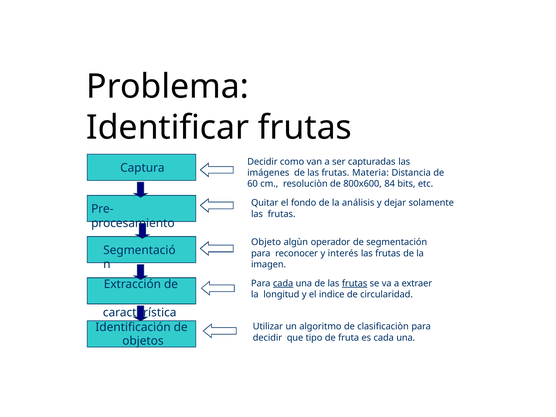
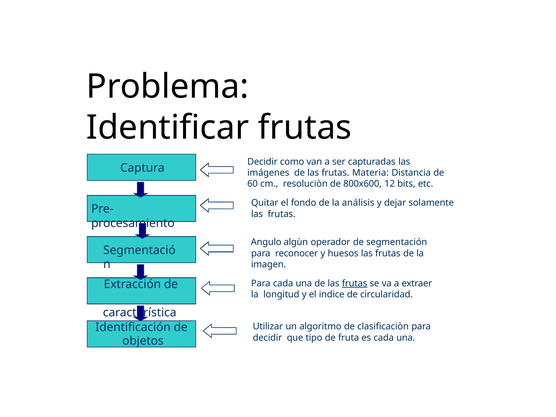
84: 84 -> 12 (390, 184)
Objeto: Objeto -> Angulo (266, 242)
interés: interés -> huesos (343, 253)
cada underline: present -> none (283, 283)
